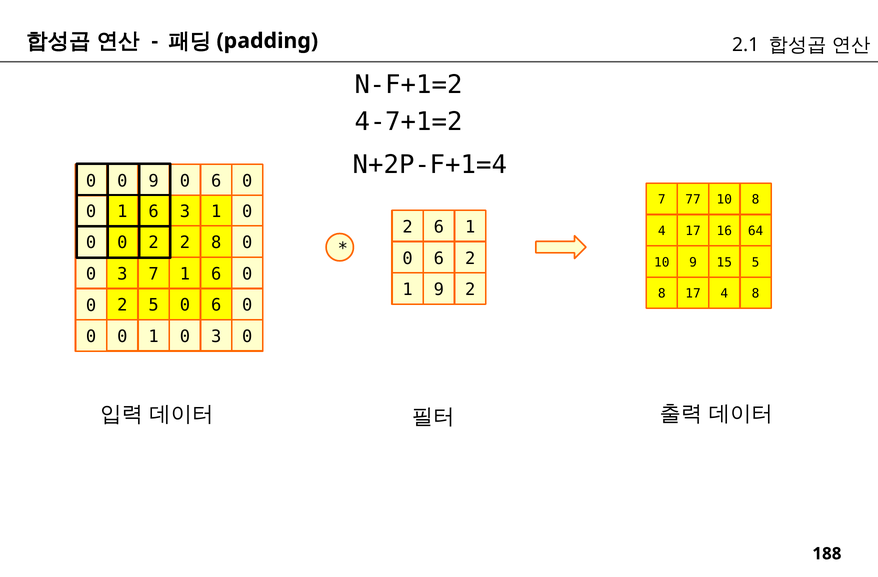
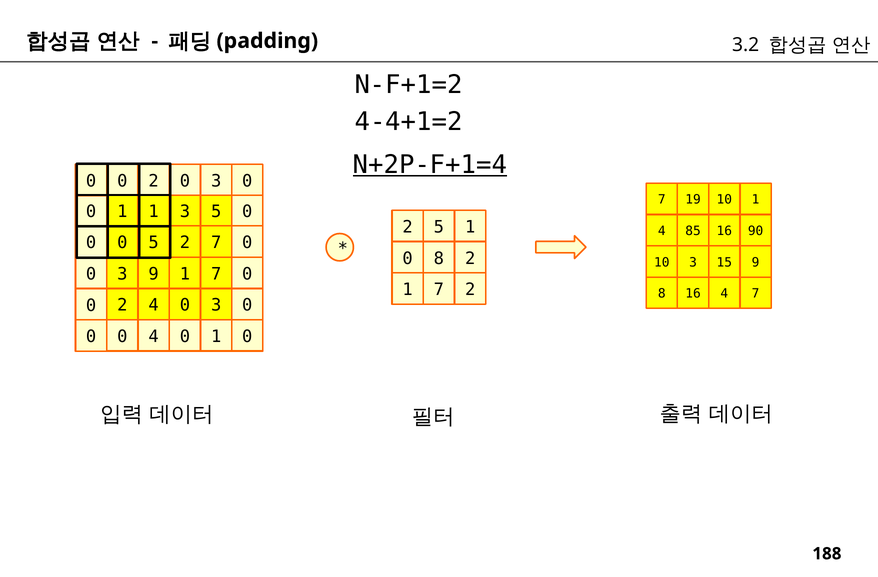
2.1: 2.1 -> 3.2 (746, 45)
4-7+1=2: 4-7+1=2 -> 4-4+1=2 (409, 122)
N+2P-F+1=4 underline: none -> present (430, 164)
0 9: 9 -> 2 (154, 181)
6: 6 -> 3 (216, 181)
77: 77 -> 19 (693, 200)
10 8: 8 -> 1 (756, 200)
6: 6 -> 1 (154, 211)
3 1: 1 -> 5 (216, 211)
2 6: 6 -> 5 (439, 227)
4 17: 17 -> 85 (693, 231)
64: 64 -> 90 (756, 231)
0 2: 2 -> 5 (154, 243)
2 8: 8 -> 7 (216, 243)
6: 6 -> 8 (439, 258)
10 9: 9 -> 3 (693, 262)
15 5: 5 -> 9 (756, 262)
3 7: 7 -> 9 (154, 274)
6: 6 -> 7 (216, 274)
9: 9 -> 7 (439, 290)
8 17: 17 -> 16 (693, 293)
4 8: 8 -> 7 (756, 293)
2 5: 5 -> 4 (154, 305)
6: 6 -> 3 (216, 305)
0 1: 1 -> 4 (154, 336)
0 3: 3 -> 1 (216, 336)
